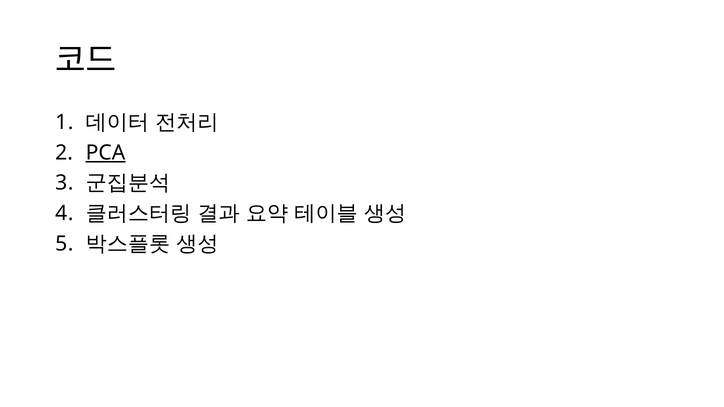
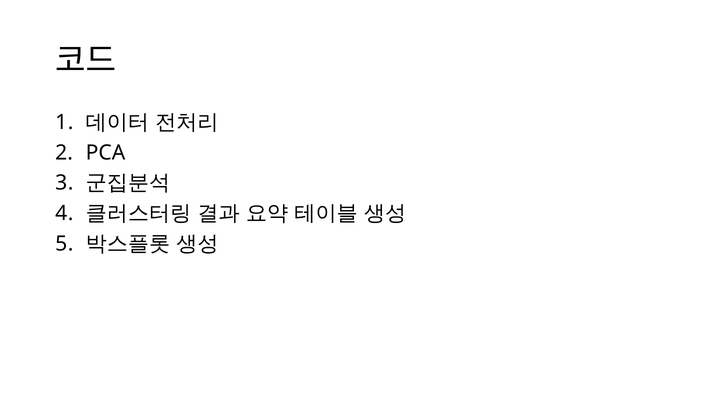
PCA underline: present -> none (106, 153)
